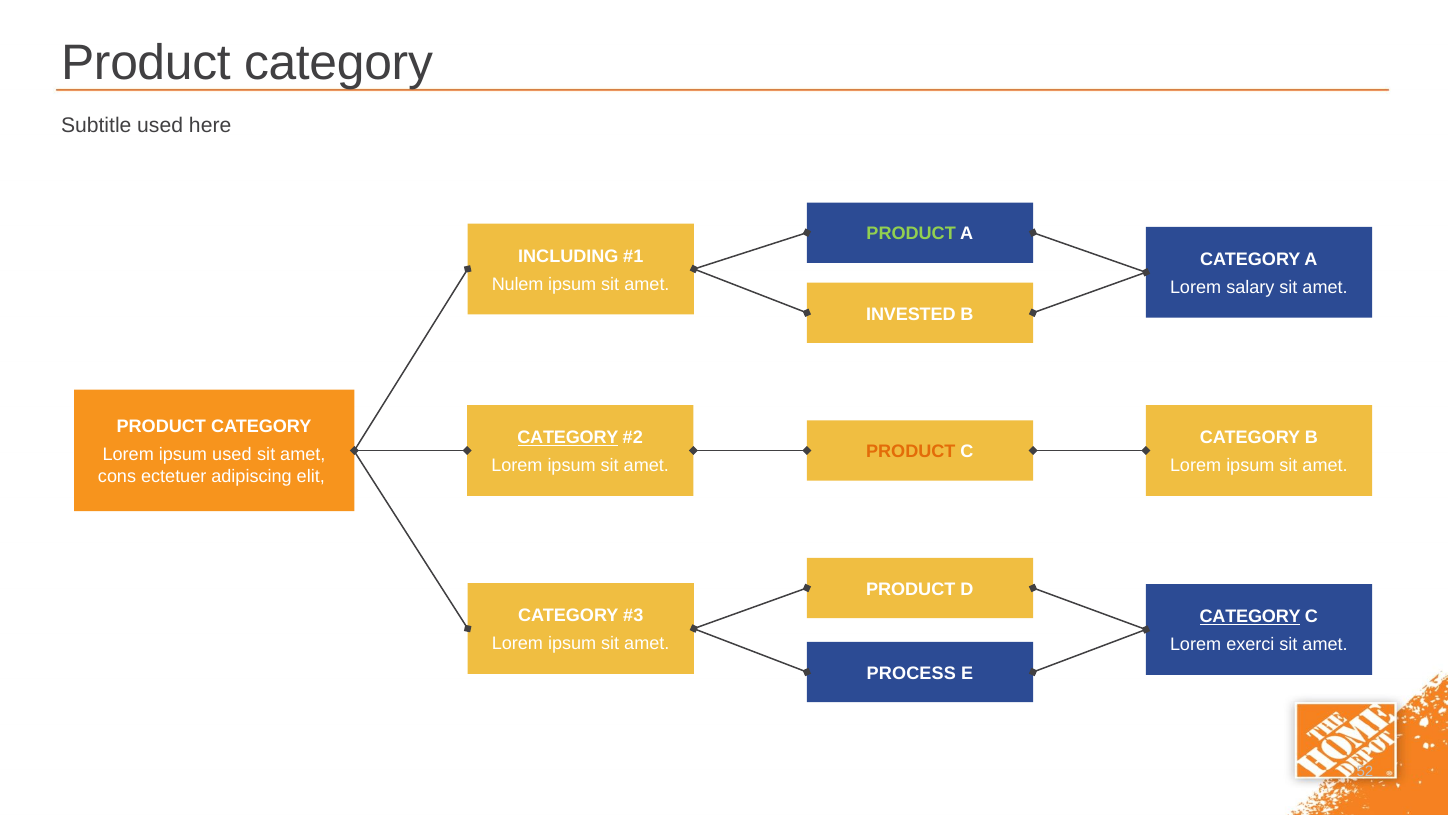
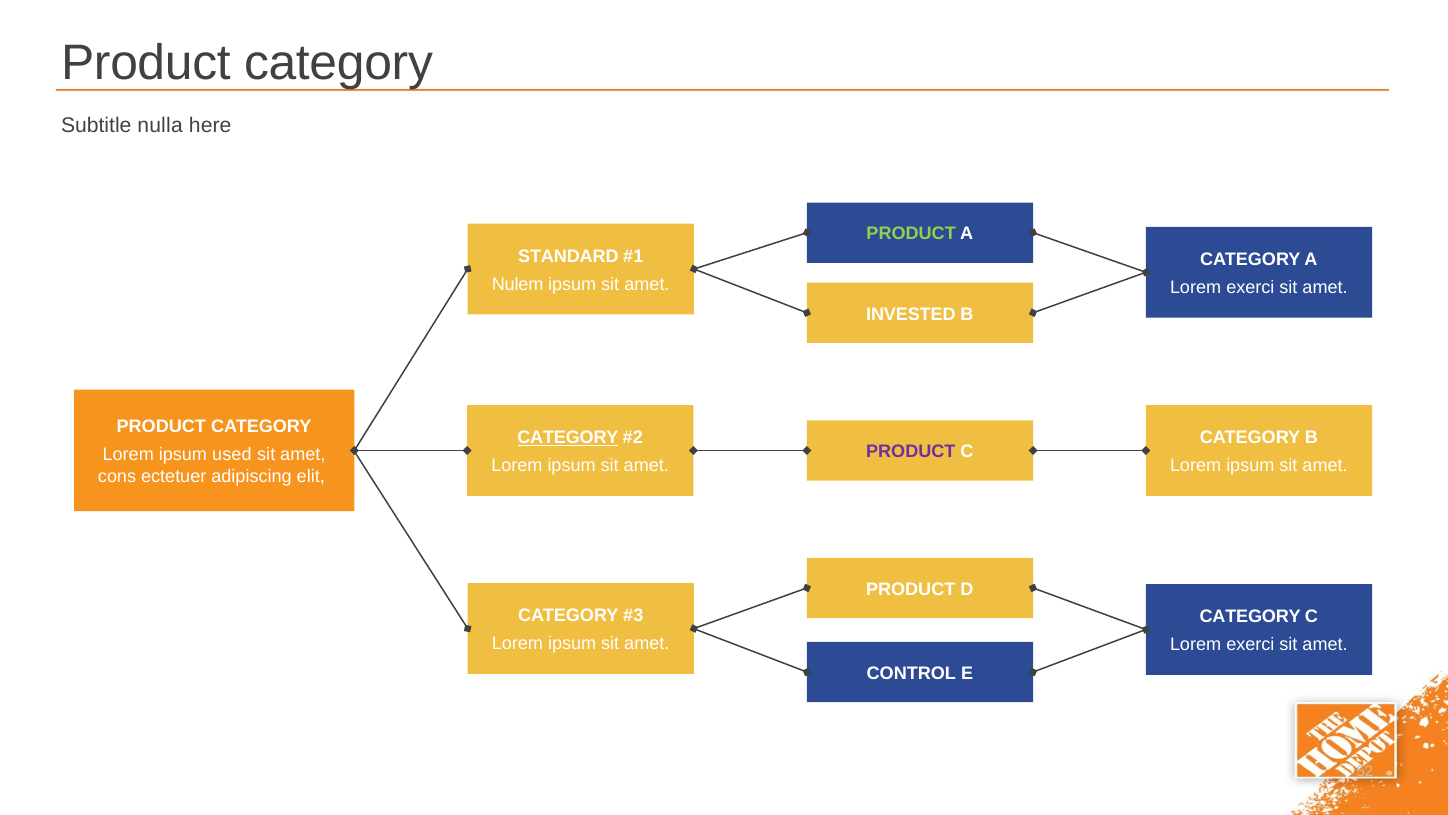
Subtitle used: used -> nulla (160, 126)
INCLUDING: INCLUDING -> STANDARD (568, 256)
salary: salary -> exerci (1250, 287)
PRODUCT colour: orange -> purple (911, 451)
CATEGORY underline: present -> none (1250, 617)
PROCESS: PROCESS -> CONTROL (911, 673)
